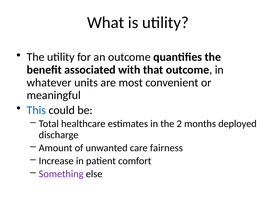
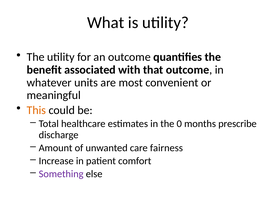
This colour: blue -> orange (36, 110)
2: 2 -> 0 (179, 124)
deployed: deployed -> prescribe (237, 124)
